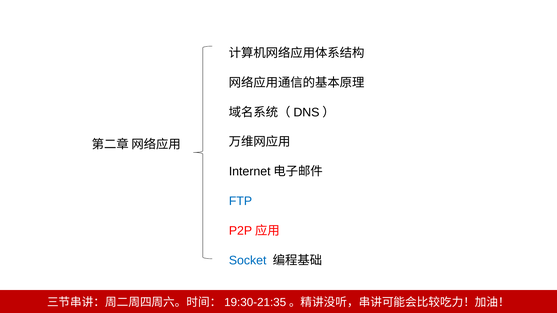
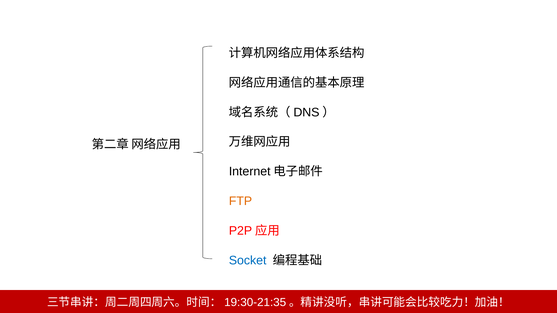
FTP colour: blue -> orange (240, 201)
